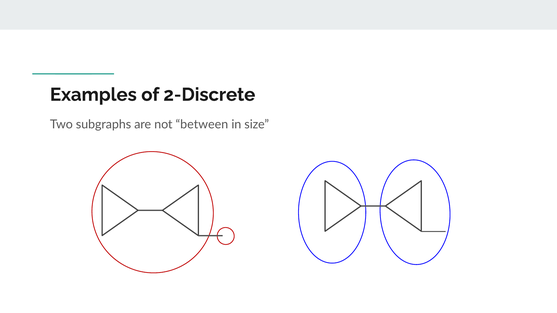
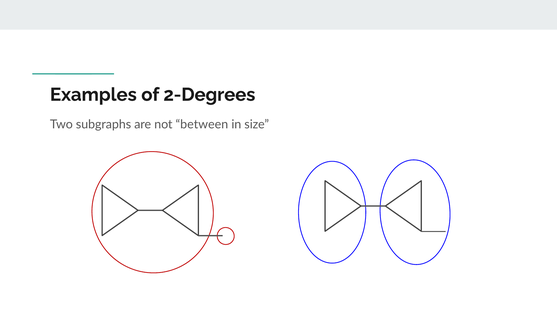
2-Discrete: 2-Discrete -> 2-Degrees (209, 95)
